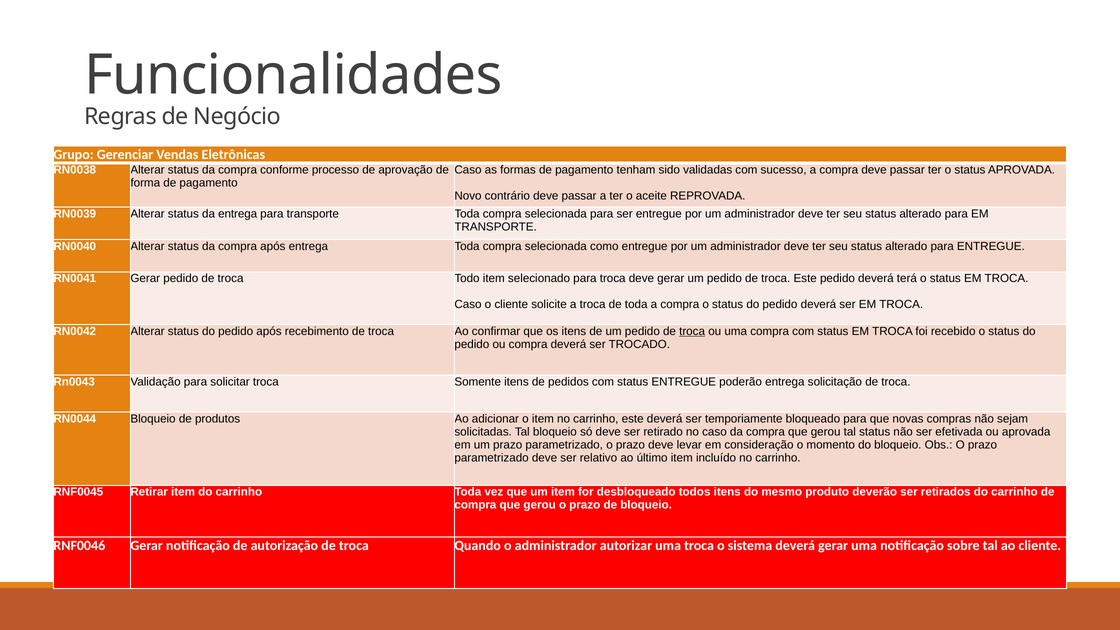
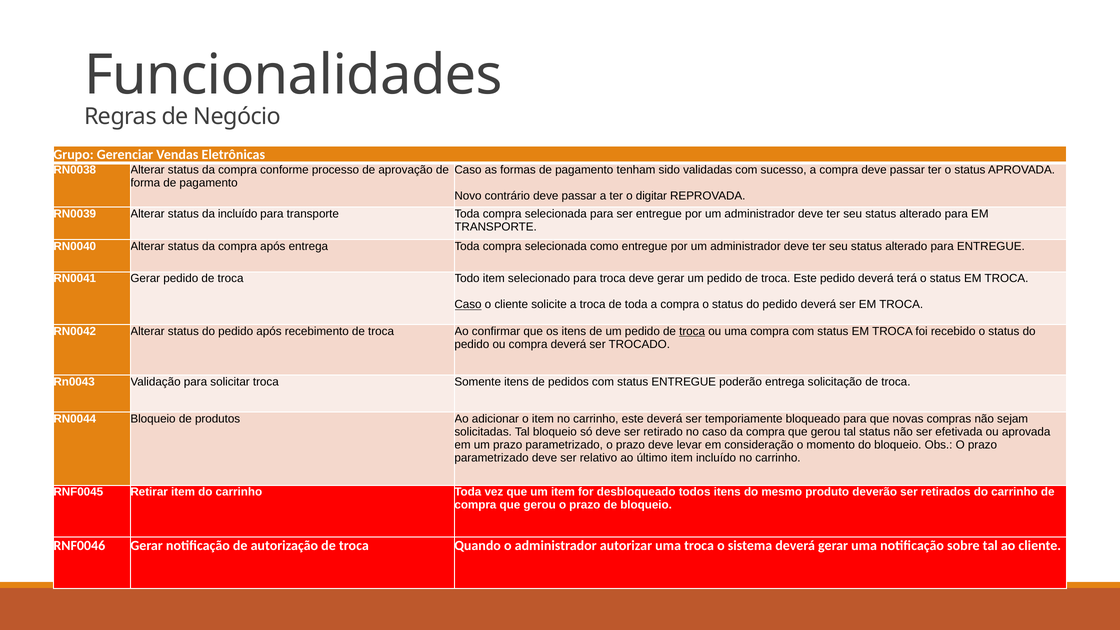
aceite: aceite -> digitar (651, 196)
da entrega: entrega -> incluído (238, 214)
Caso underline: none -> present (468, 305)
